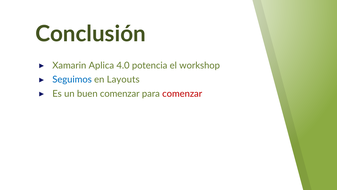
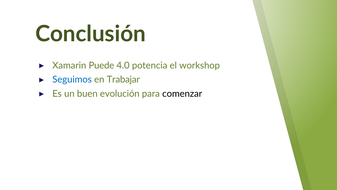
Aplica: Aplica -> Puede (101, 65)
Layouts: Layouts -> Trabajar (123, 79)
buen comenzar: comenzar -> evolución (120, 93)
comenzar colour: red -> black (182, 93)
